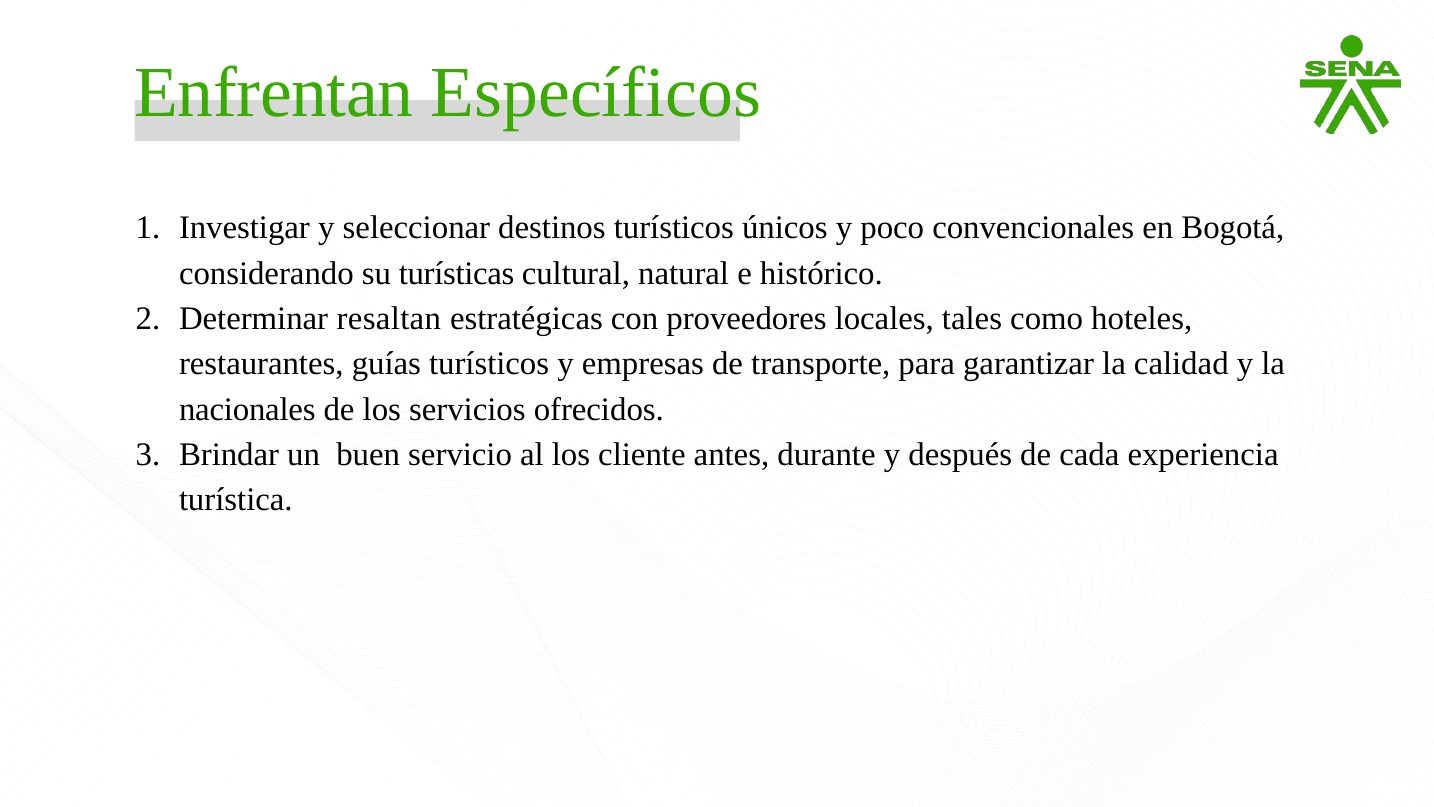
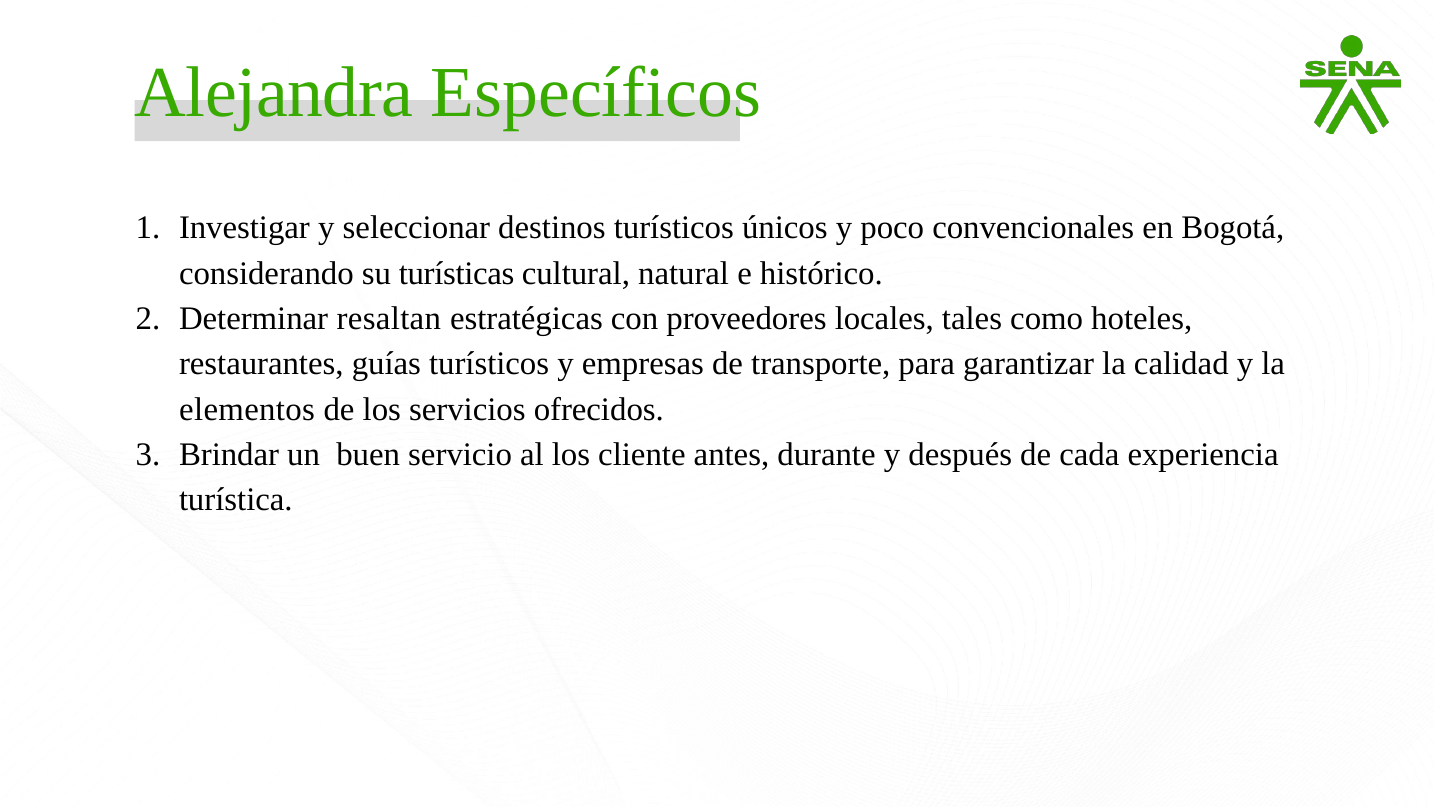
Enfrentan: Enfrentan -> Alejandra (274, 93)
nacionales: nacionales -> elementos (247, 409)
